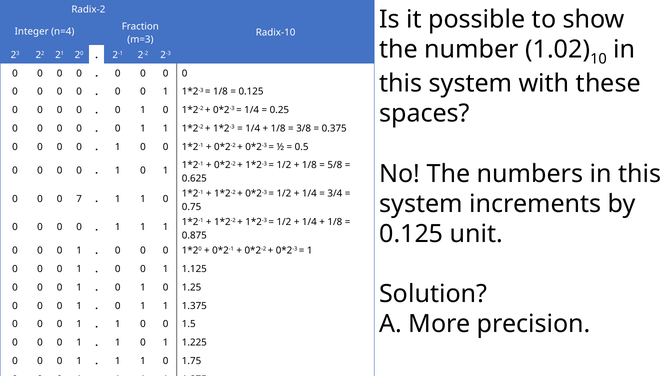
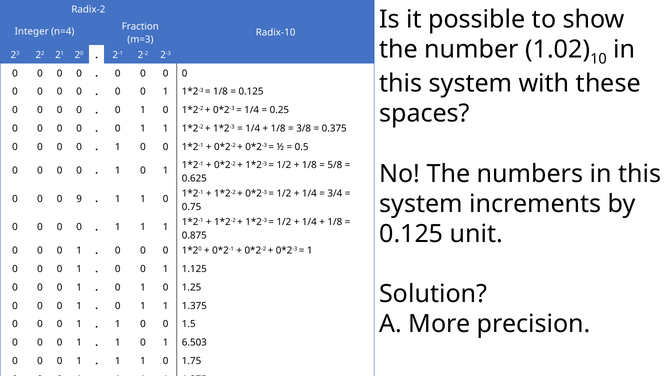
7: 7 -> 9 (79, 199)
1.225: 1.225 -> 6.503 (194, 343)
